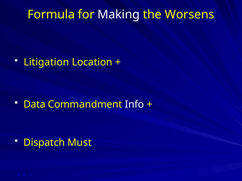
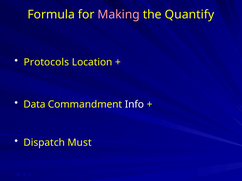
Making colour: white -> pink (119, 15)
Worsens: Worsens -> Quantify (190, 15)
Litigation: Litigation -> Protocols (46, 62)
